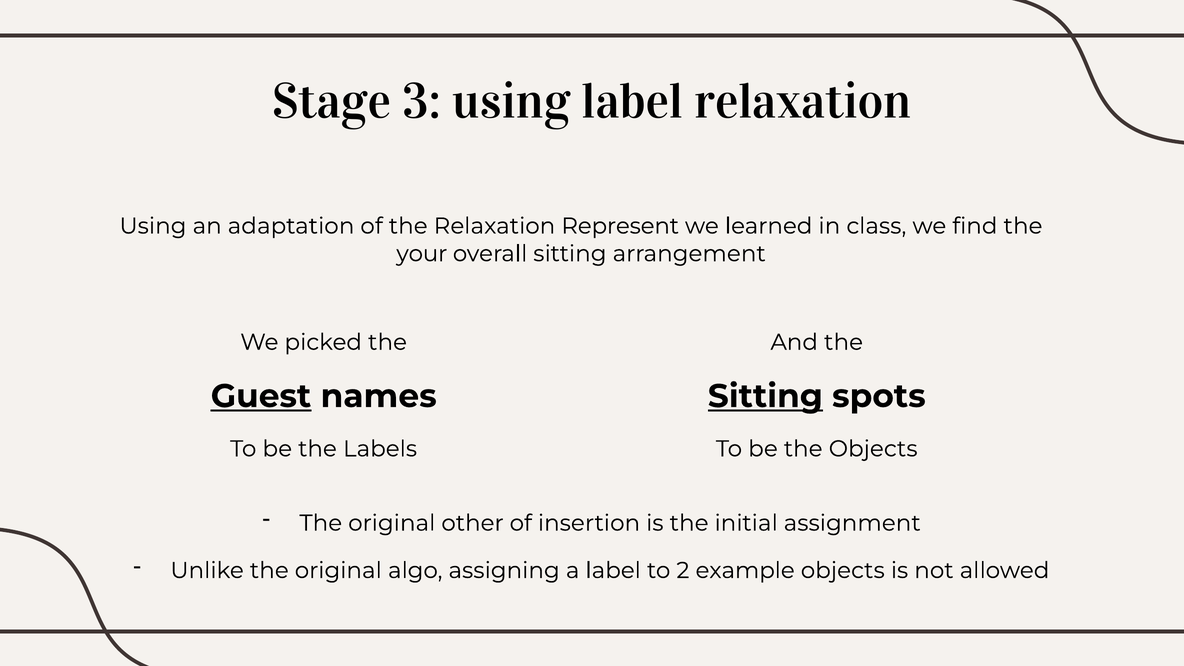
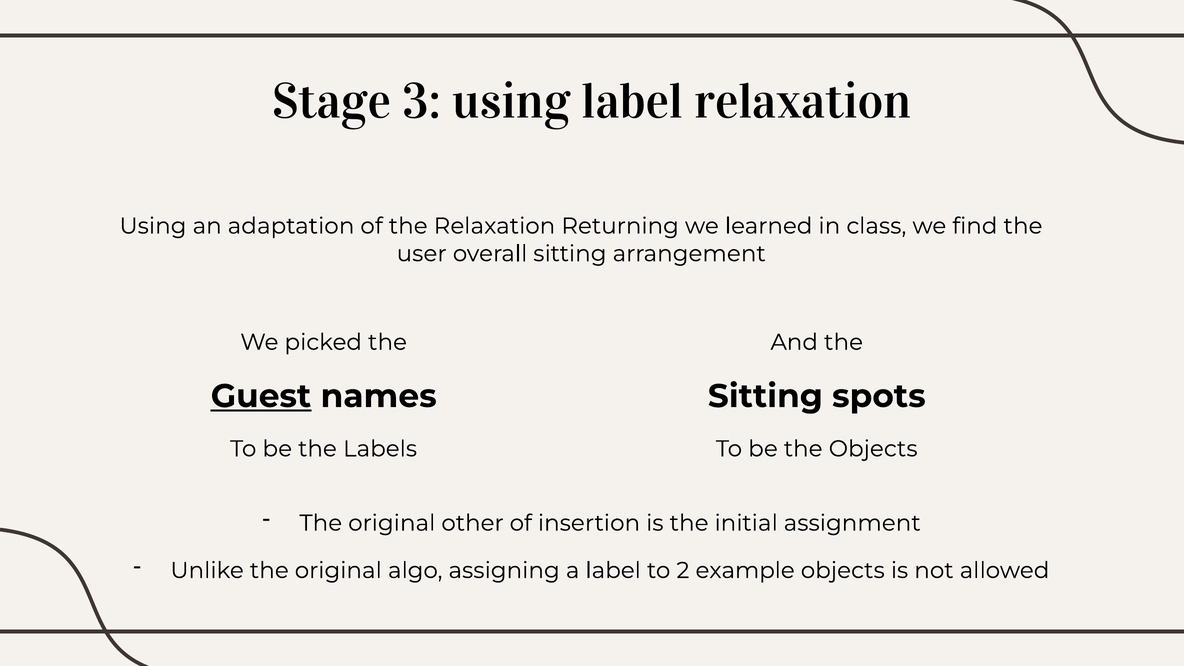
Represent: Represent -> Returning (620, 226)
your: your -> user (422, 254)
Sitting underline: present -> none (765, 396)
